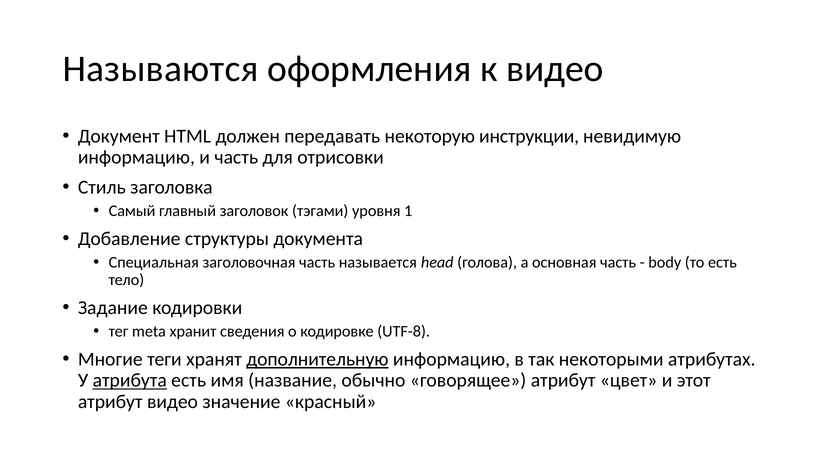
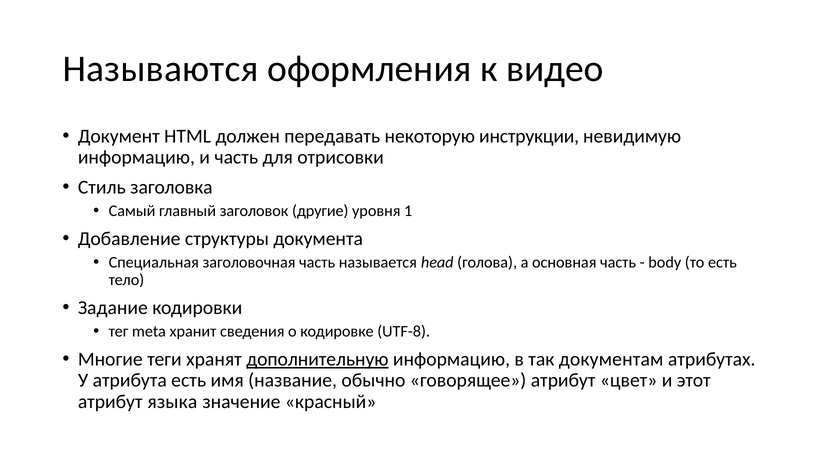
тэгами: тэгами -> другие (320, 211)
некоторыми: некоторыми -> документам (611, 359)
атрибута underline: present -> none (130, 381)
атрибут видео: видео -> языка (172, 402)
